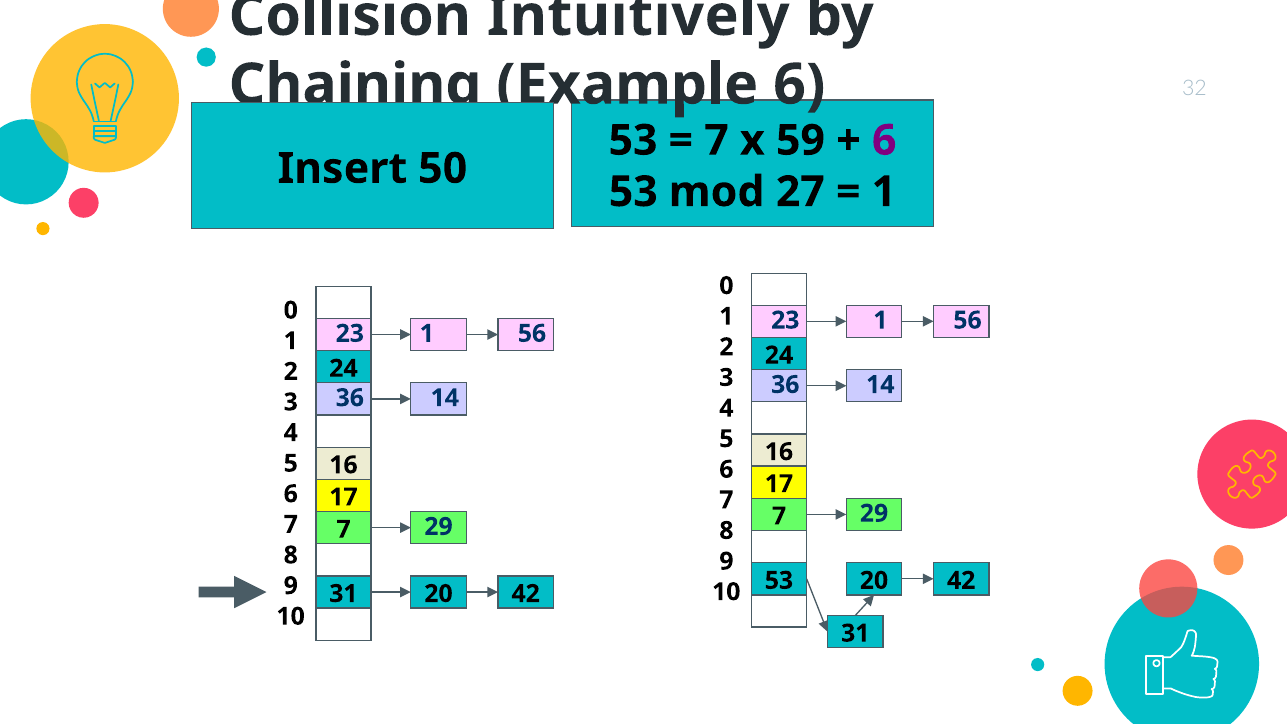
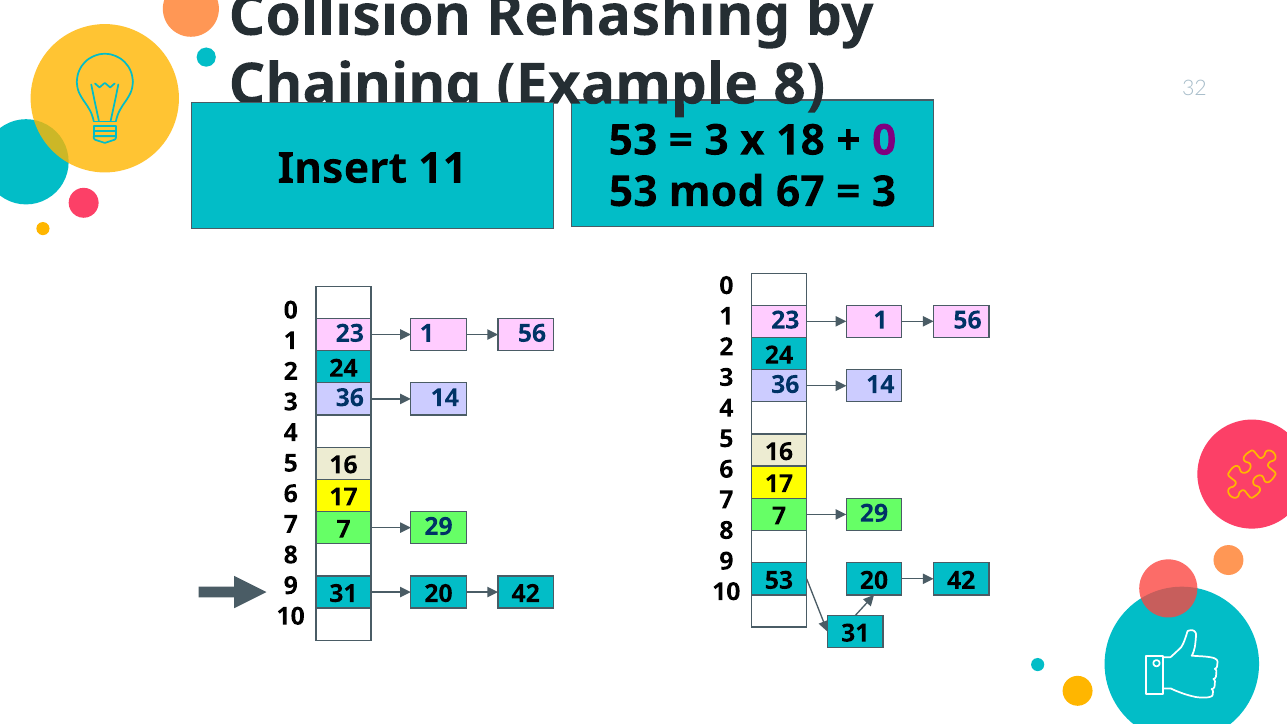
Intuitively: Intuitively -> Rehashing (638, 16)
6: 6 -> 8 (799, 85)
7: 7 -> 3 (717, 140)
59: 59 -> 18 (800, 140)
6: 6 -> 0 (884, 140)
50: 50 -> 11 (443, 169)
27: 27 -> 67 (800, 192)
1: 1 -> 3 (884, 192)
